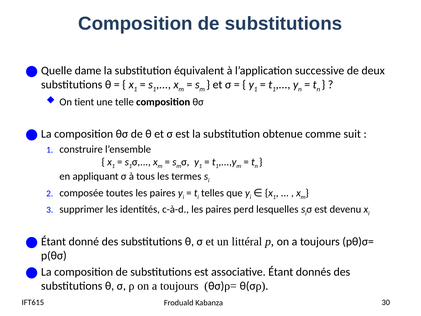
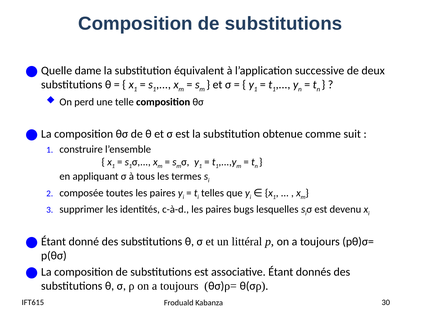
tient: tient -> perd (84, 102)
perd: perd -> bugs (244, 209)
